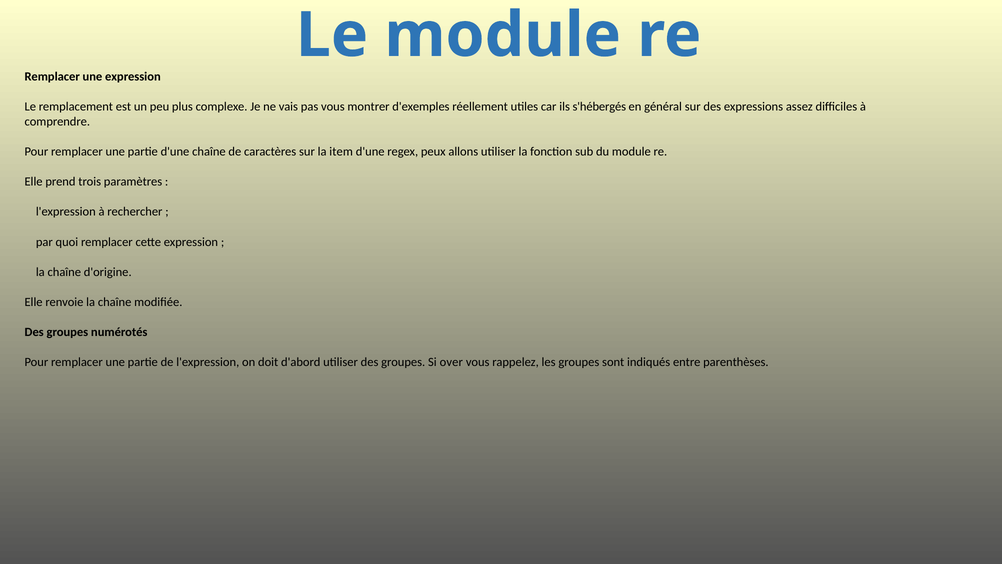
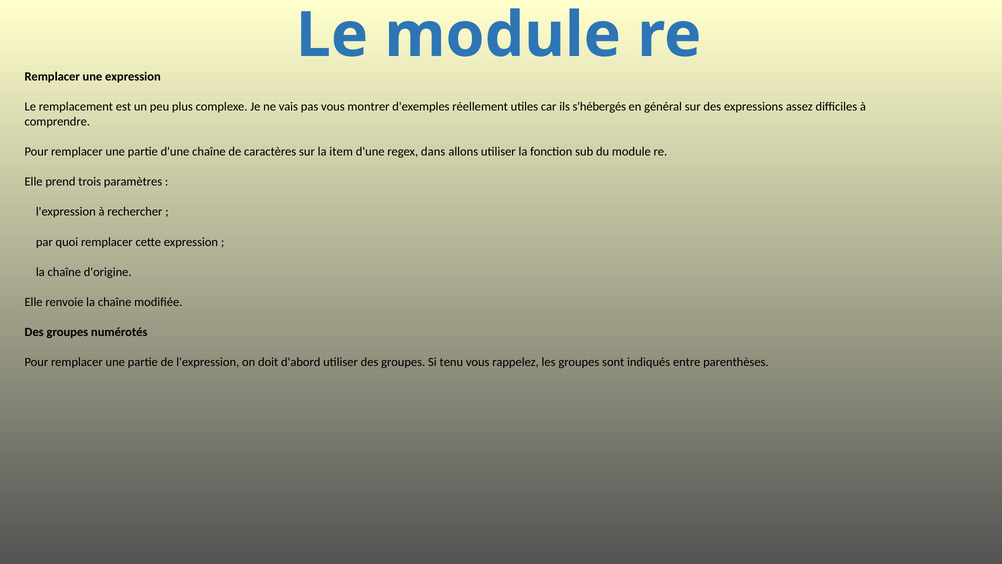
peux: peux -> dans (433, 152)
over: over -> tenu (451, 362)
